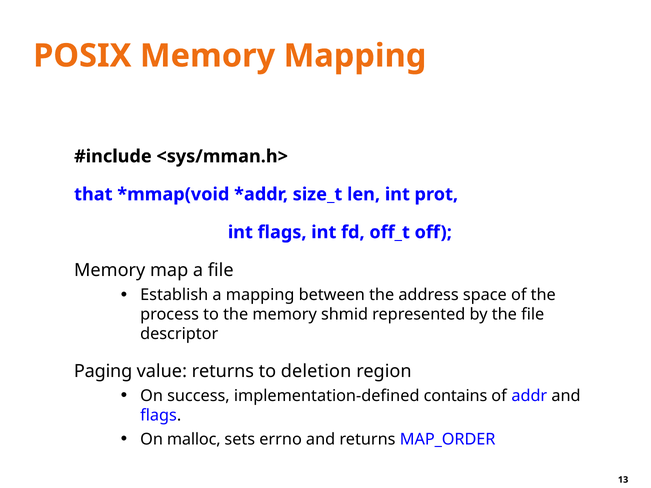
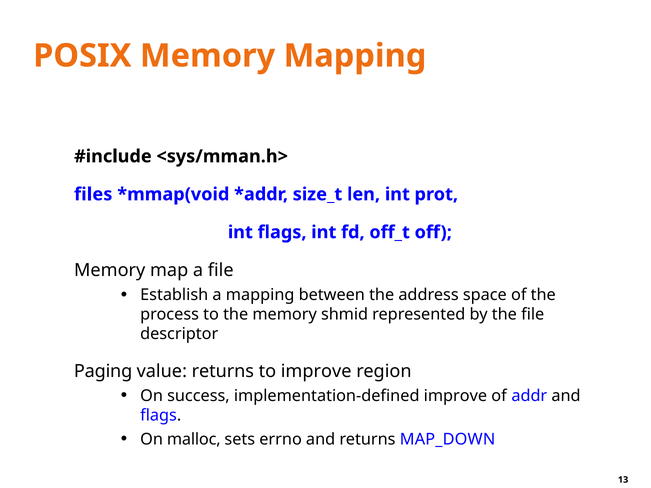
that: that -> files (93, 194)
to deletion: deletion -> improve (316, 371)
implementation-defined contains: contains -> improve (455, 396)
MAP_ORDER: MAP_ORDER -> MAP_DOWN (448, 439)
